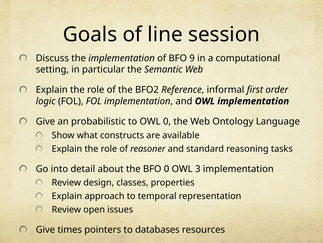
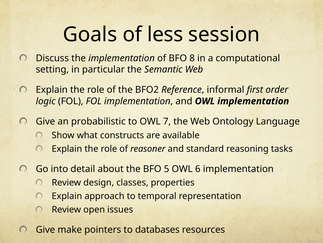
line: line -> less (165, 35)
9: 9 -> 8 (192, 58)
OWL 0: 0 -> 7 (167, 121)
BFO 0: 0 -> 5 (167, 168)
3: 3 -> 6 (198, 168)
times: times -> make (70, 229)
